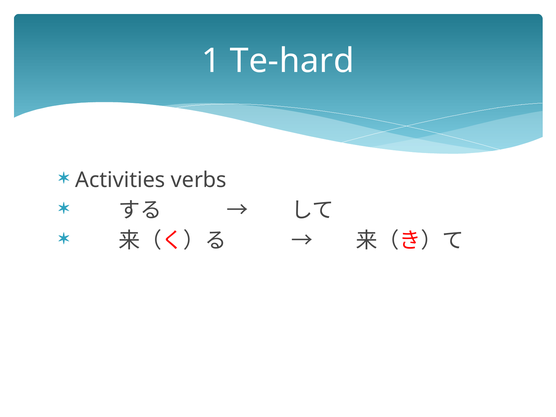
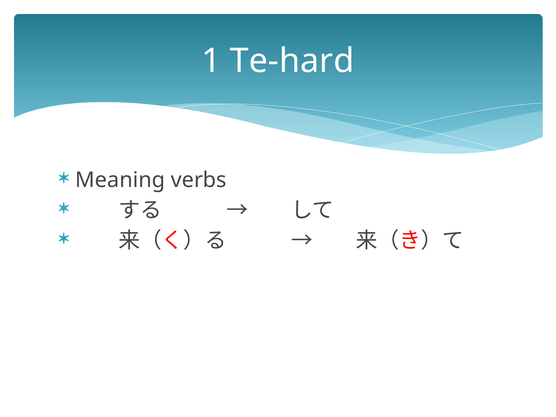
Activities: Activities -> Meaning (120, 180)
